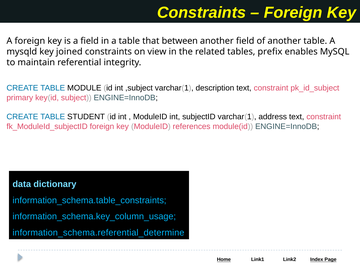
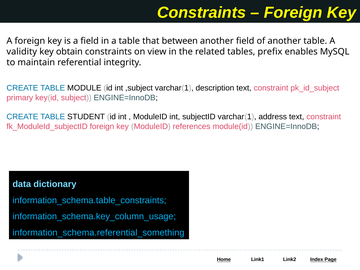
mysqld: mysqld -> validity (22, 52)
joined: joined -> obtain (69, 52)
information_schema.referential_determine: information_schema.referential_determine -> information_schema.referential_something (98, 233)
